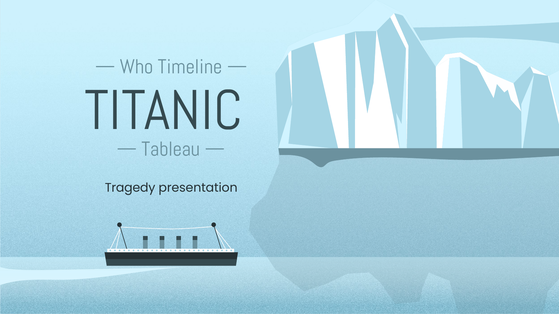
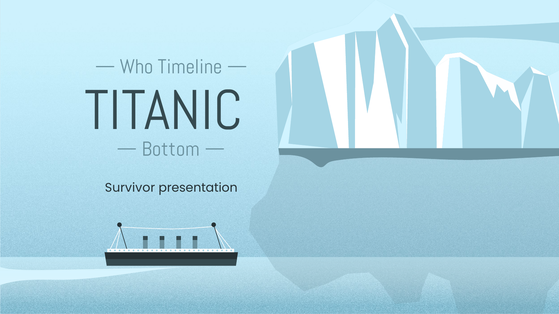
Tableau: Tableau -> Bottom (171, 149)
Tragedy: Tragedy -> Survivor (130, 188)
